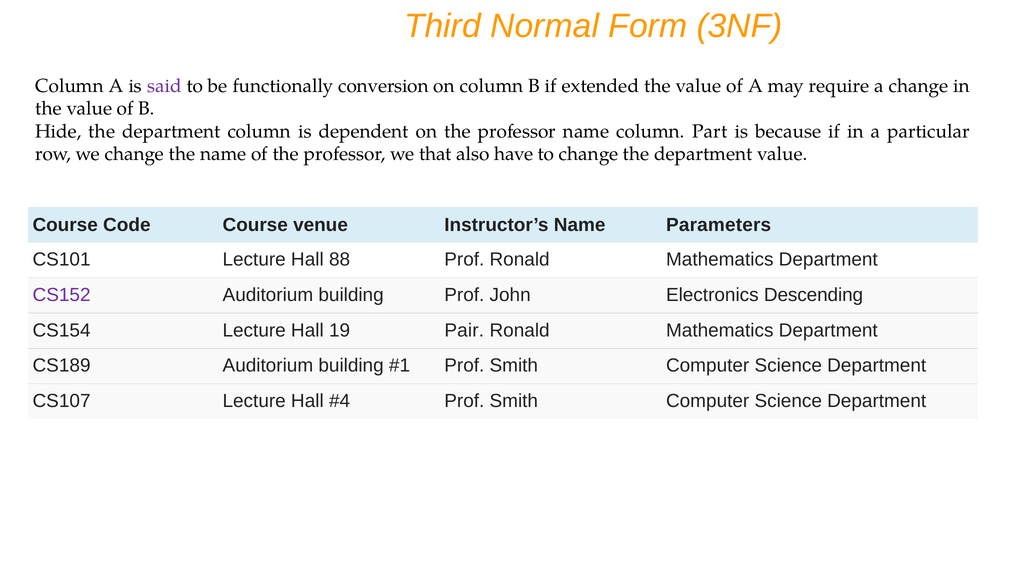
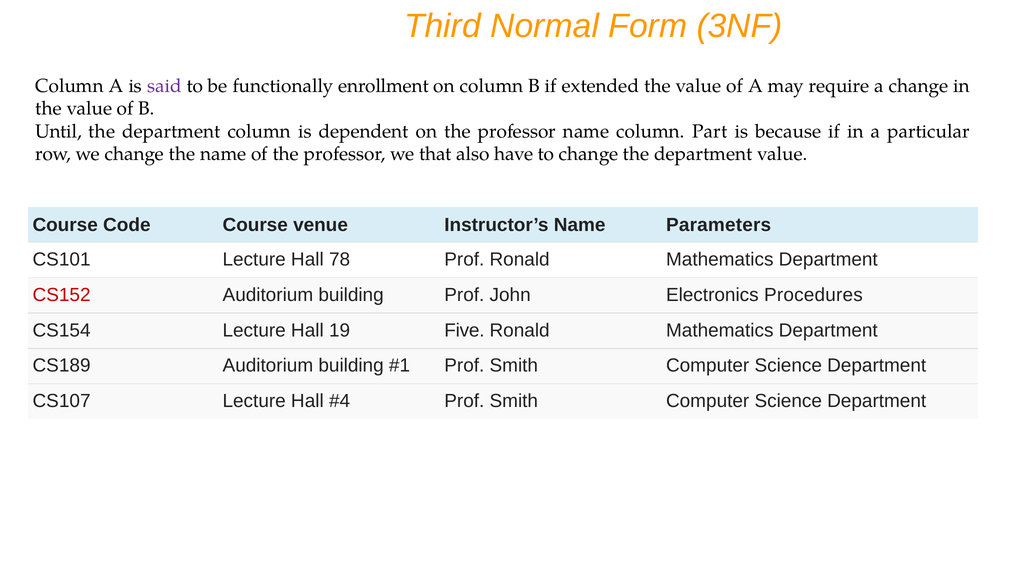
conversion: conversion -> enrollment (384, 86)
Hide: Hide -> Until (58, 132)
88: 88 -> 78 (340, 260)
CS152 colour: purple -> red (62, 295)
Descending: Descending -> Procedures (813, 295)
Pair: Pair -> Five (464, 330)
